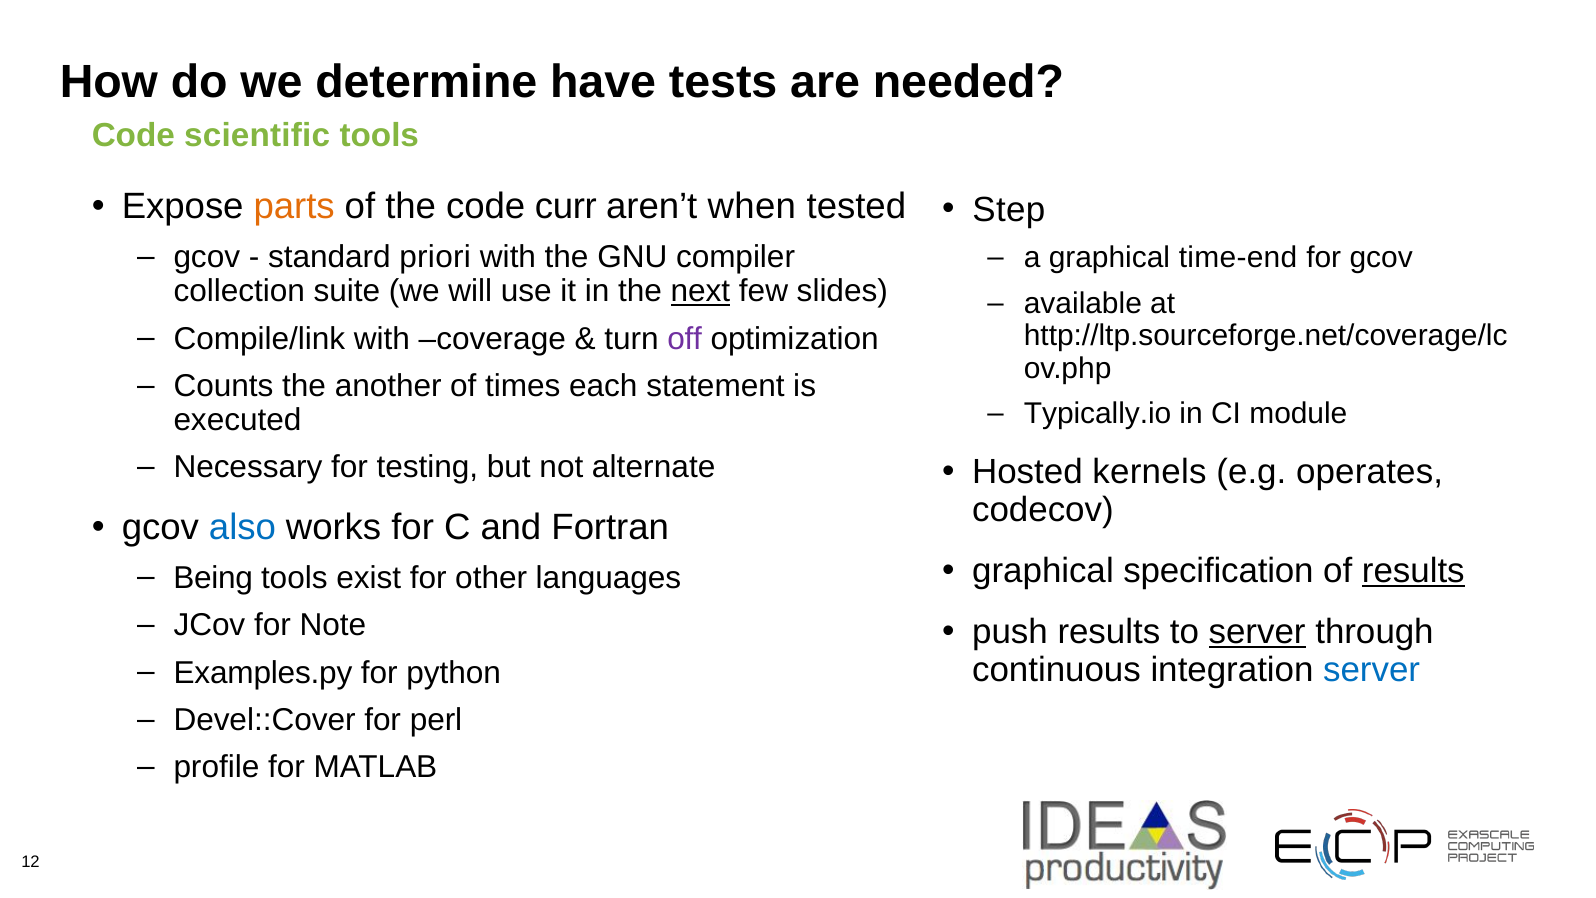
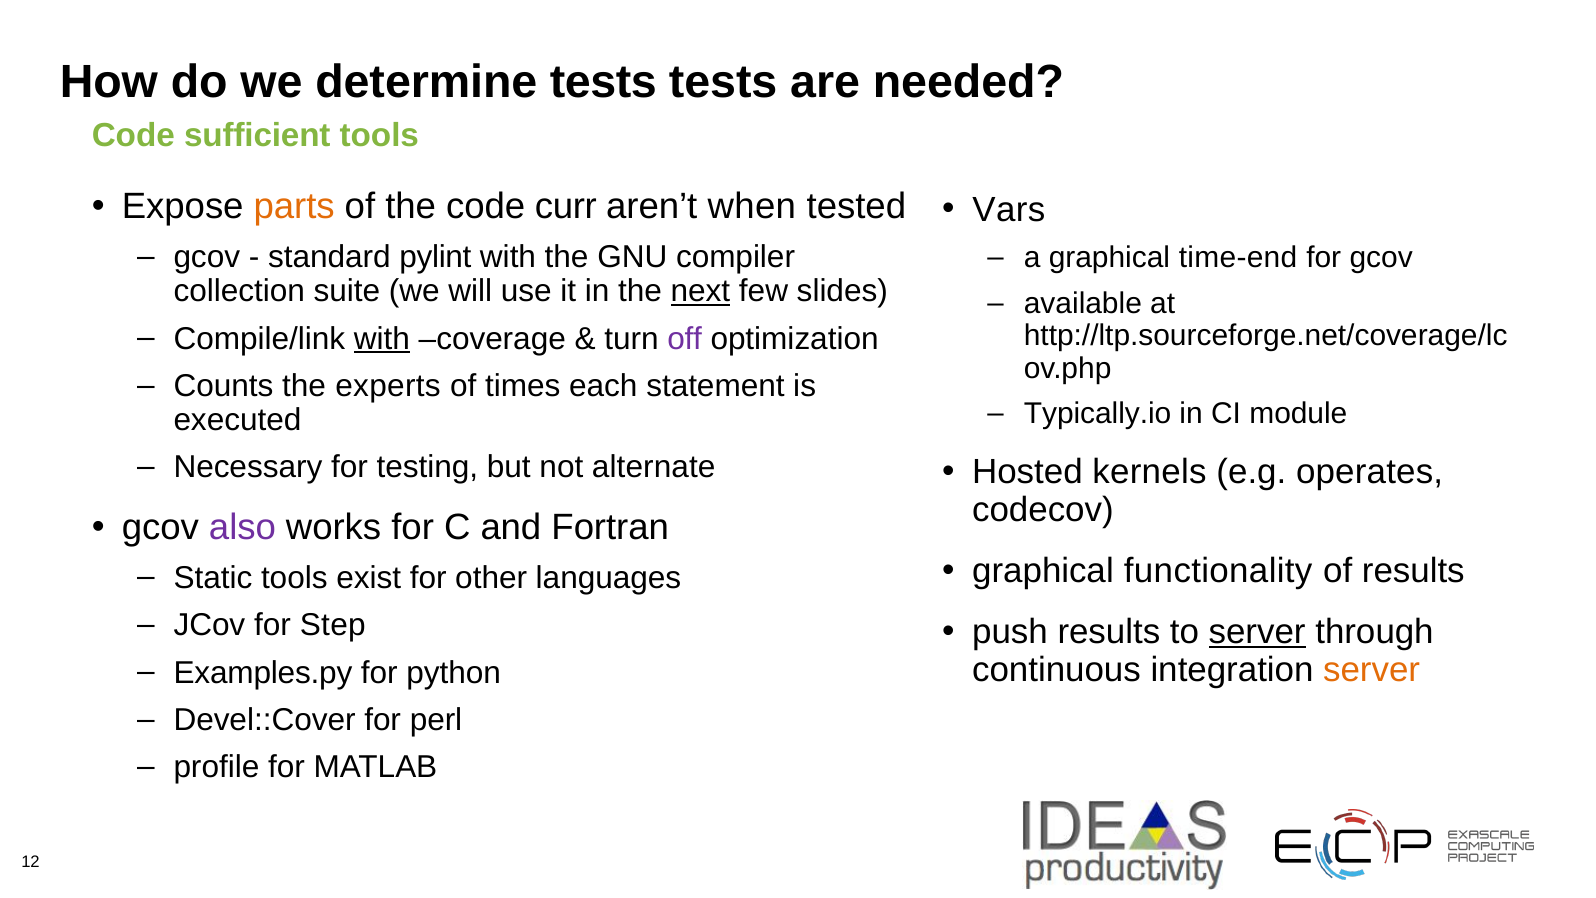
determine have: have -> tests (603, 82)
scientific: scientific -> sufficient (257, 136)
Step: Step -> Vars (1009, 210)
priori: priori -> pylint (435, 257)
with underline: none -> present (382, 339)
another: another -> experts (388, 386)
also colour: blue -> purple (242, 528)
specification: specification -> functionality (1218, 571)
results underline: present -> none (1413, 571)
Being: Being -> Static (213, 578)
Note: Note -> Step (333, 625)
server colour: blue -> orange (1372, 670)
